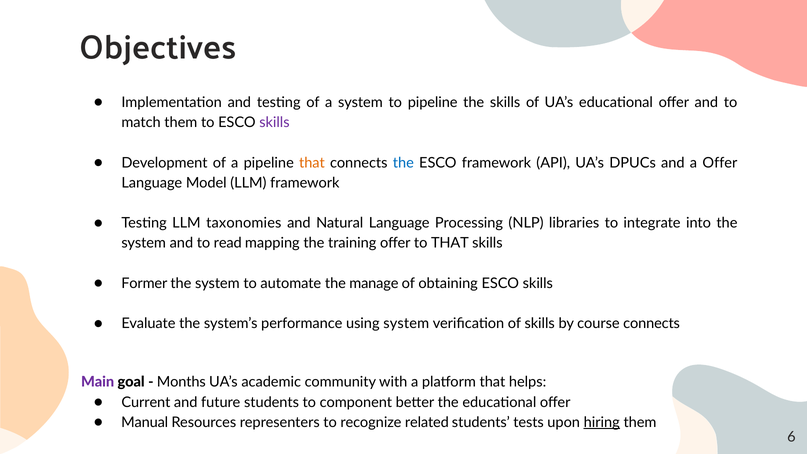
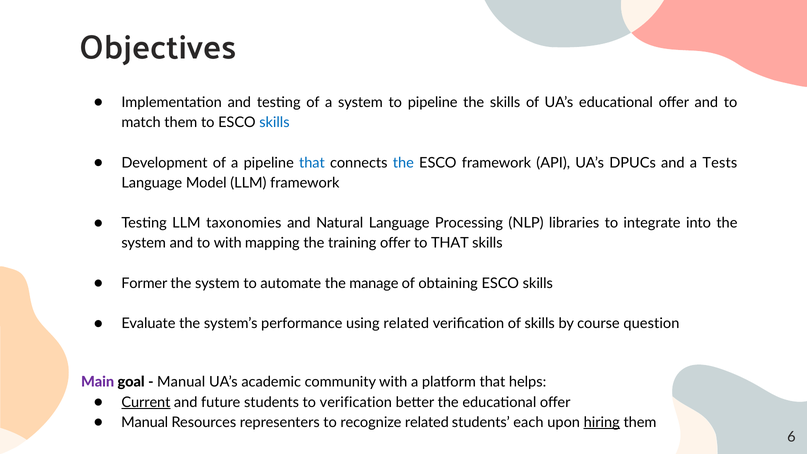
skills colour: purple -> blue (274, 122)
that colour: orange -> blue (312, 163)
a Offer: Offer -> Tests (720, 163)
to read: read -> with (228, 243)
using system: system -> related (406, 324)
course connects: connects -> question (651, 324)
Months: Months -> Manual (181, 382)
Current underline: none -> present (146, 402)
to component: component -> verification (356, 402)
tests: tests -> each (528, 422)
